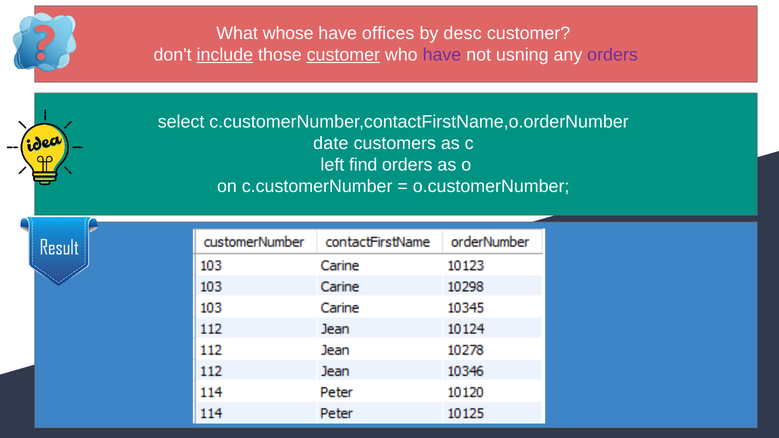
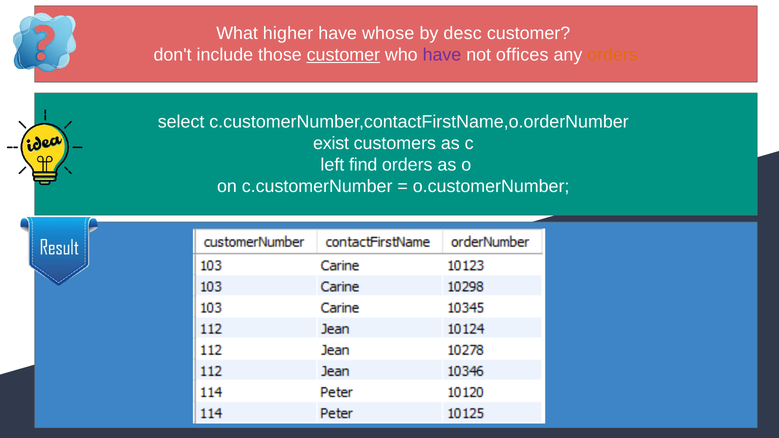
whose: whose -> higher (288, 33)
offices: offices -> whose (388, 33)
include underline: present -> none (225, 55)
usning: usning -> offices (522, 55)
orders colour: purple -> orange (613, 55)
date: date -> exist (331, 144)
